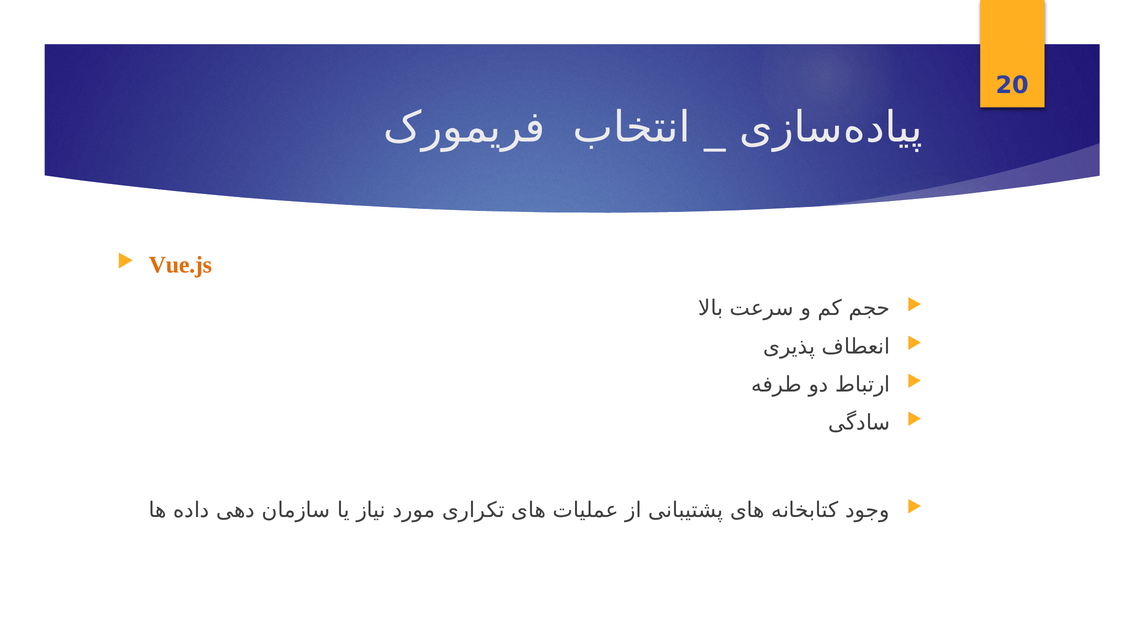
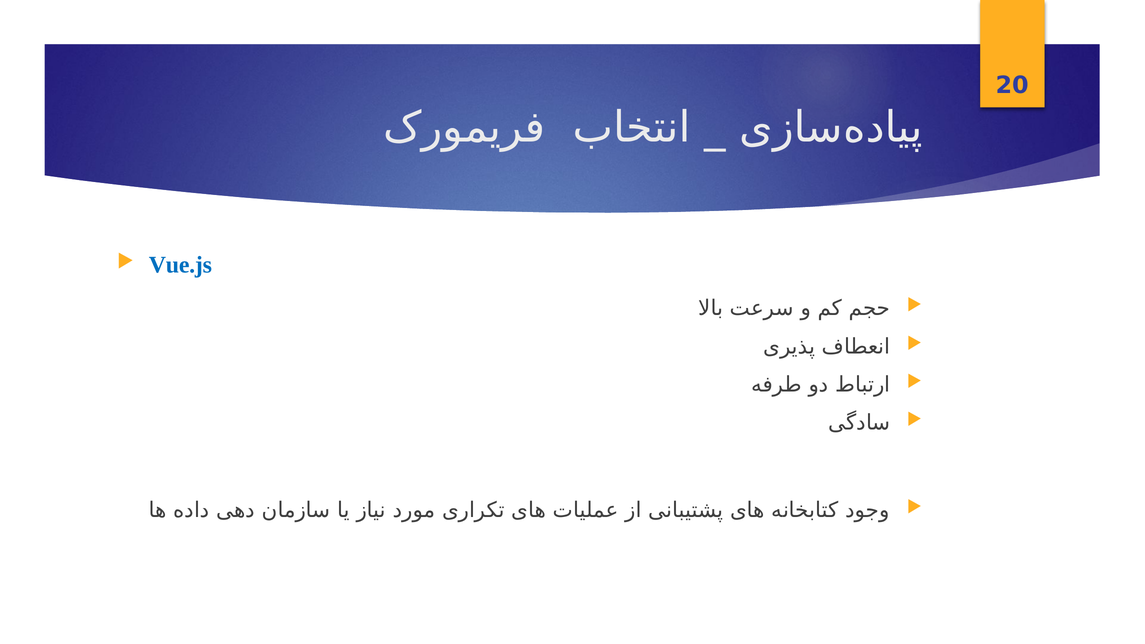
Vue.js colour: orange -> blue (180, 265)
